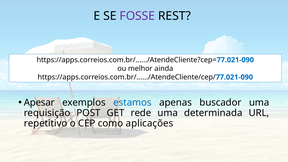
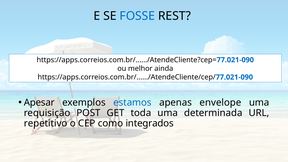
FOSSE colour: purple -> blue (137, 16)
buscador: buscador -> envelope (220, 103)
rede: rede -> toda (141, 113)
aplicações: aplicações -> integrados (150, 123)
